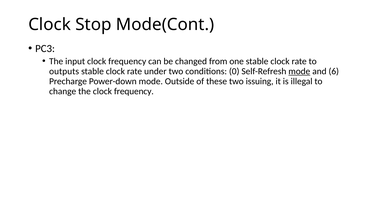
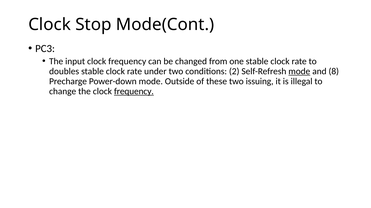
outputs: outputs -> doubles (64, 72)
0: 0 -> 2 (234, 72)
6: 6 -> 8 (334, 72)
frequency underline: none -> present (134, 92)
